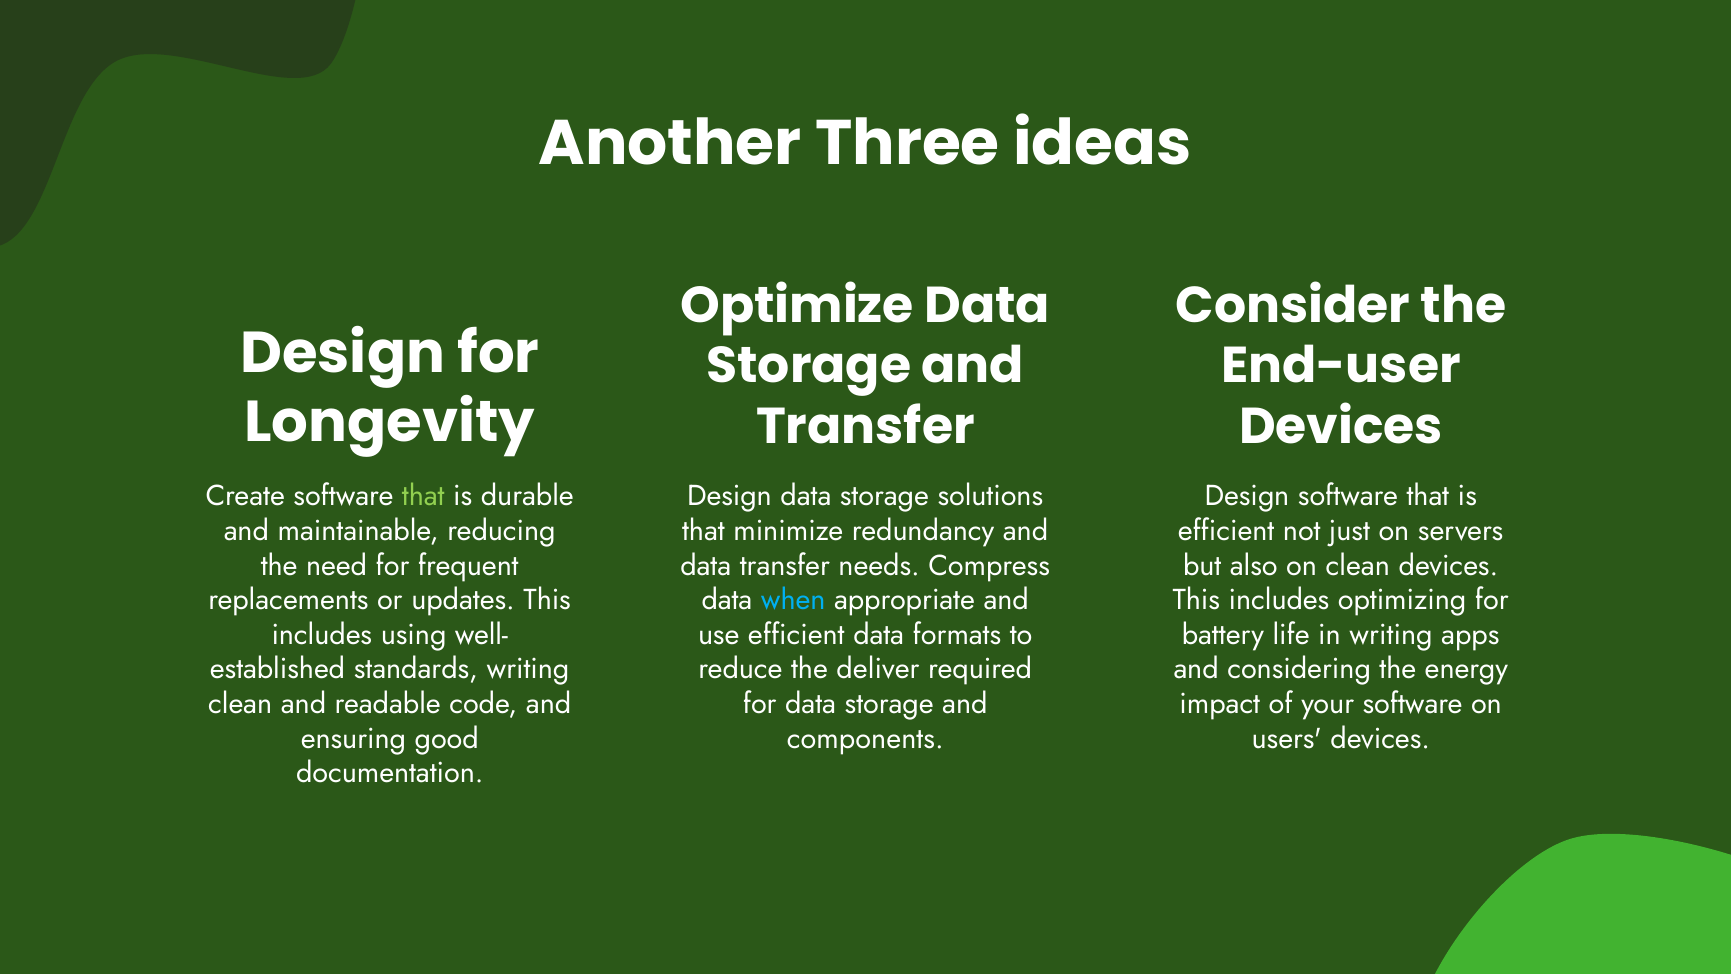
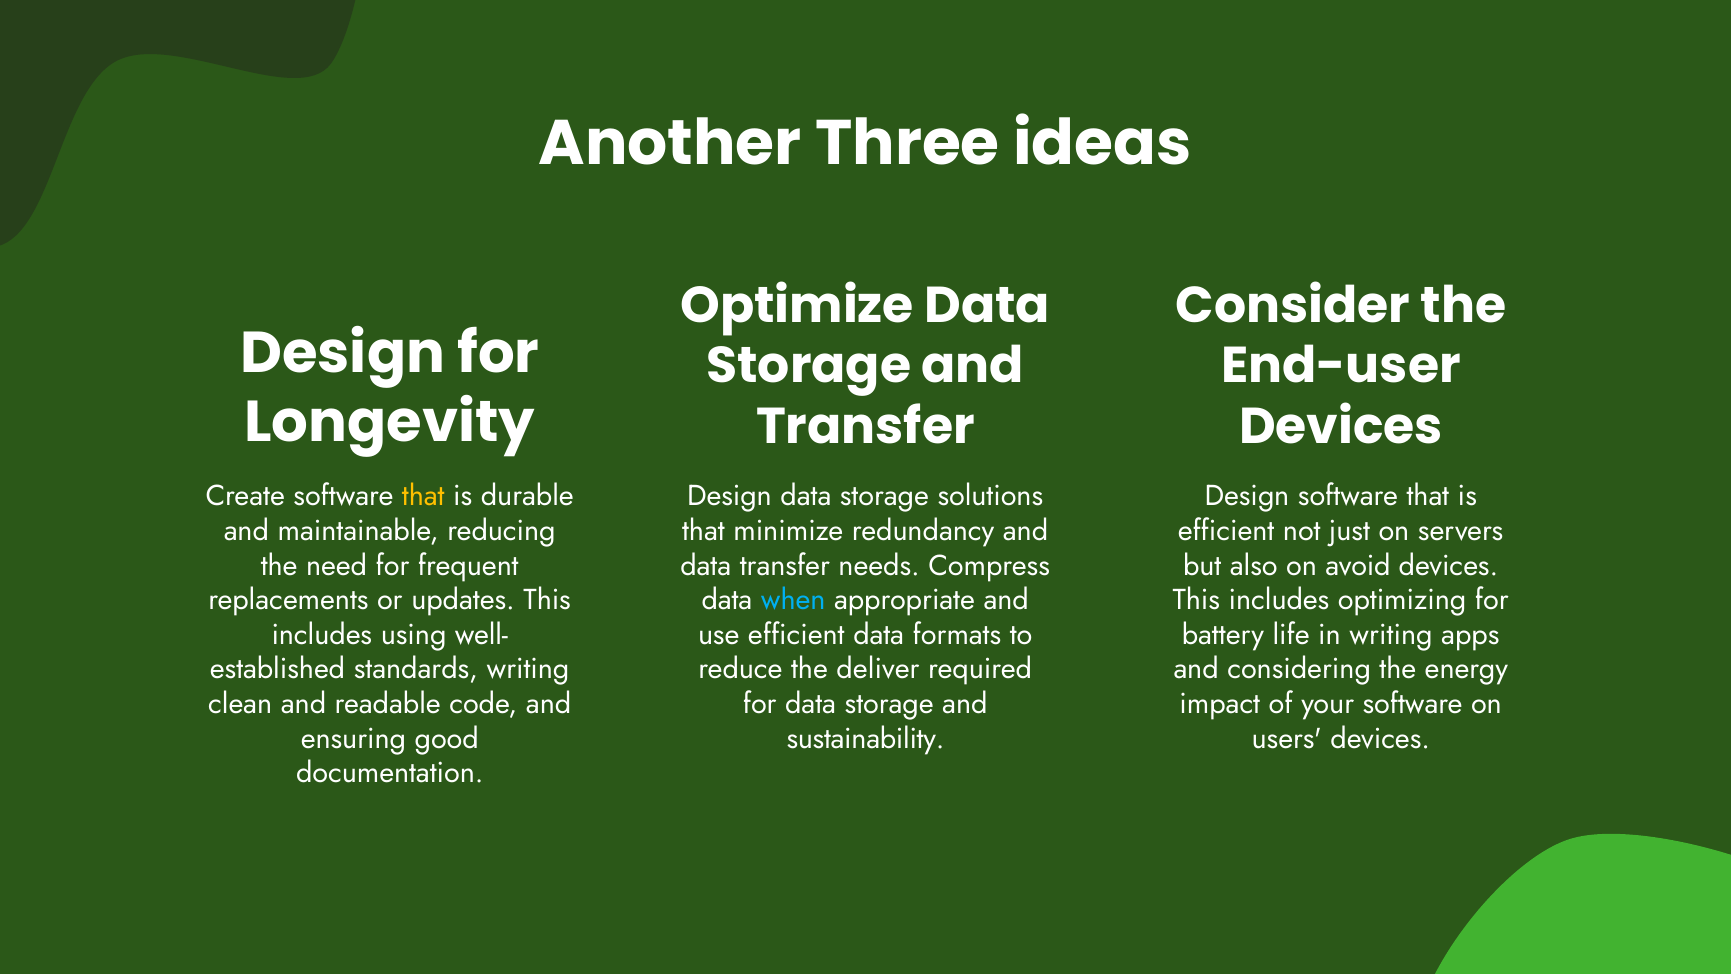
that colour: light green -> yellow (423, 496)
on clean: clean -> avoid (1358, 565)
components: components -> sustainability (865, 738)
